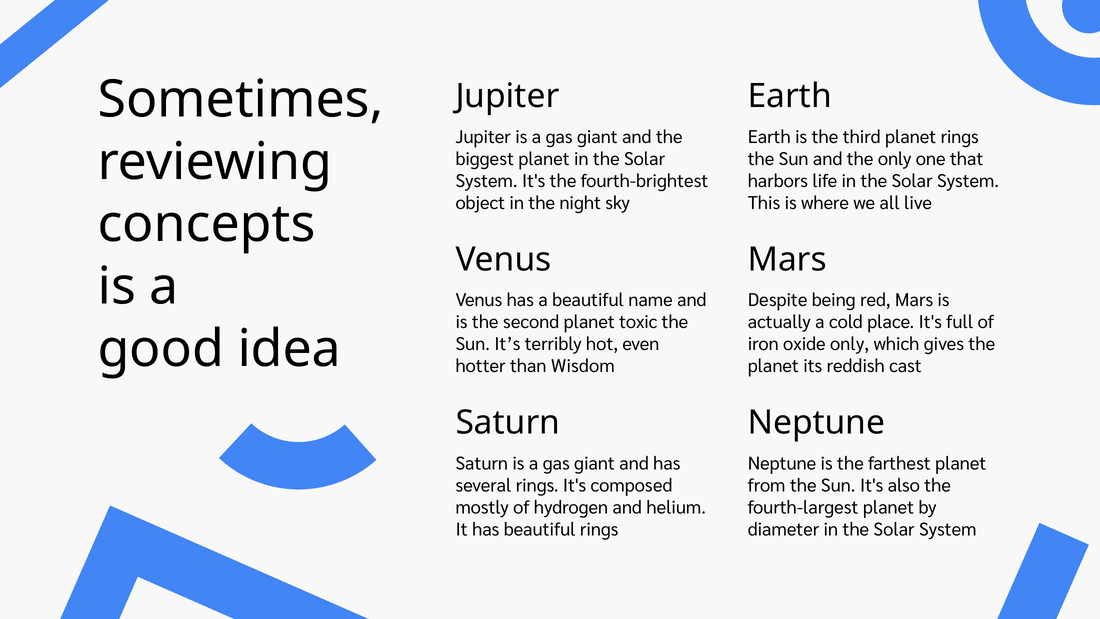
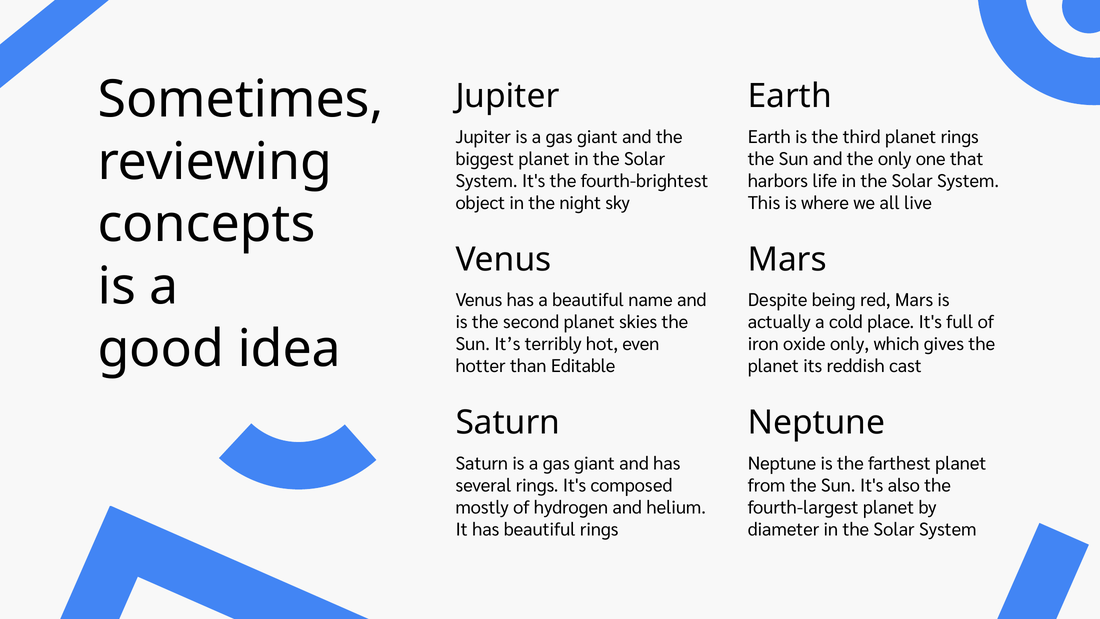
toxic: toxic -> skies (638, 322)
Wisdom: Wisdom -> Editable (583, 366)
